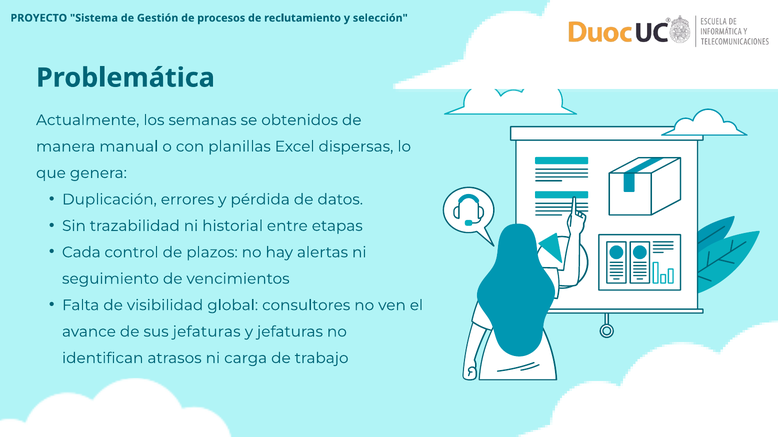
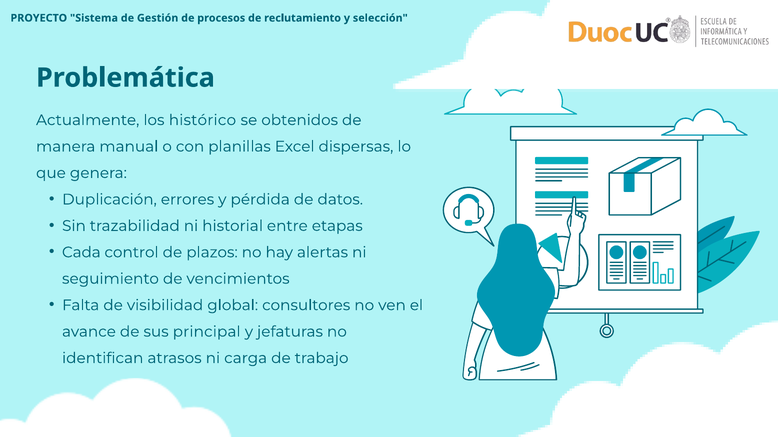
semanas: semanas -> histórico (202, 120)
sus jefaturas: jefaturas -> principal (207, 332)
